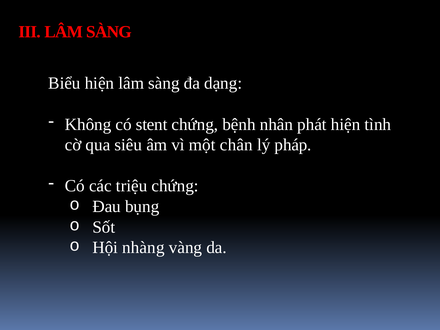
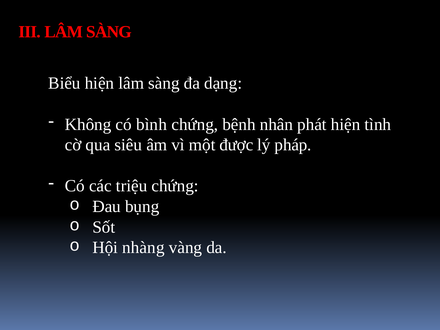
stent: stent -> bình (151, 124)
chân: chân -> được (236, 145)
